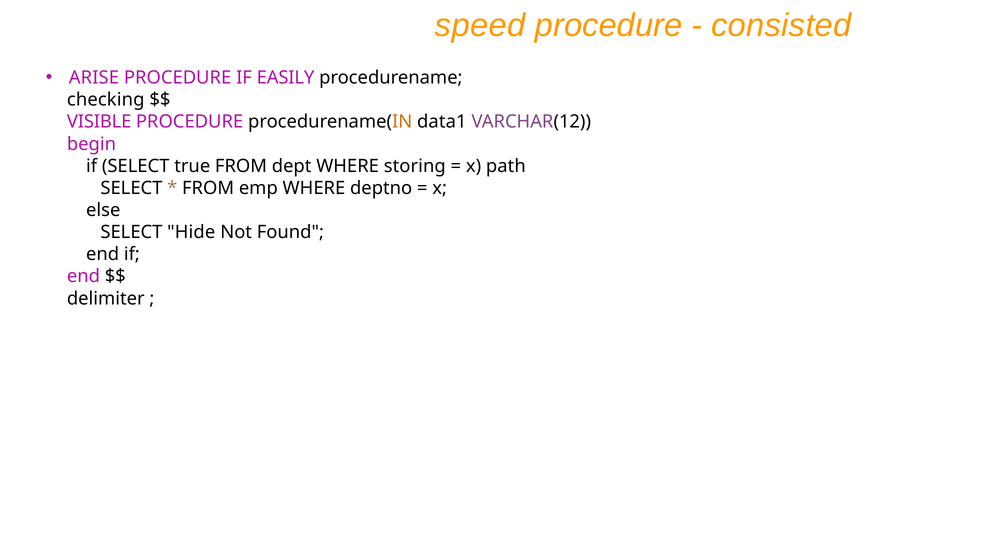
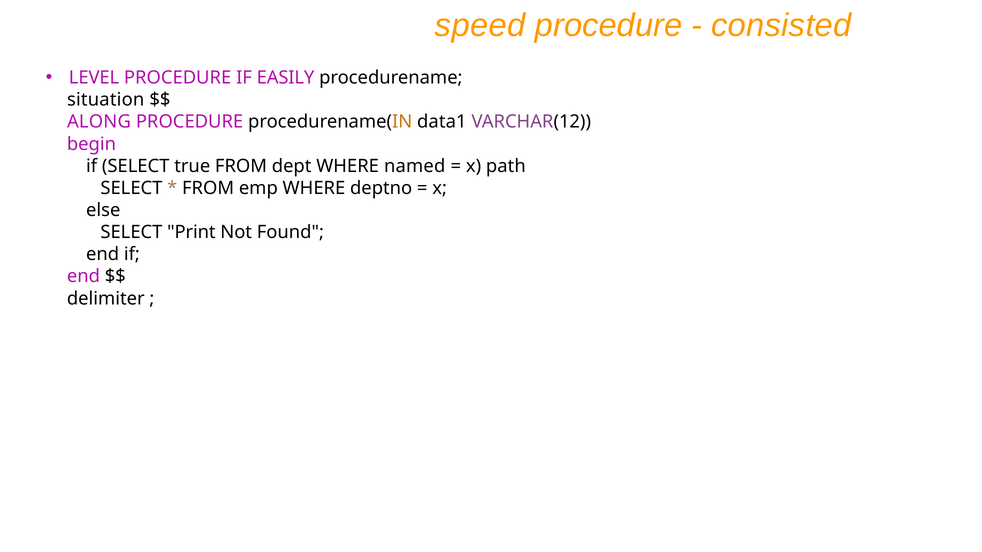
ARISE: ARISE -> LEVEL (94, 78)
checking: checking -> situation (106, 100)
VISIBLE: VISIBLE -> ALONG (99, 122)
storing: storing -> named (415, 166)
Hide: Hide -> Print (191, 232)
